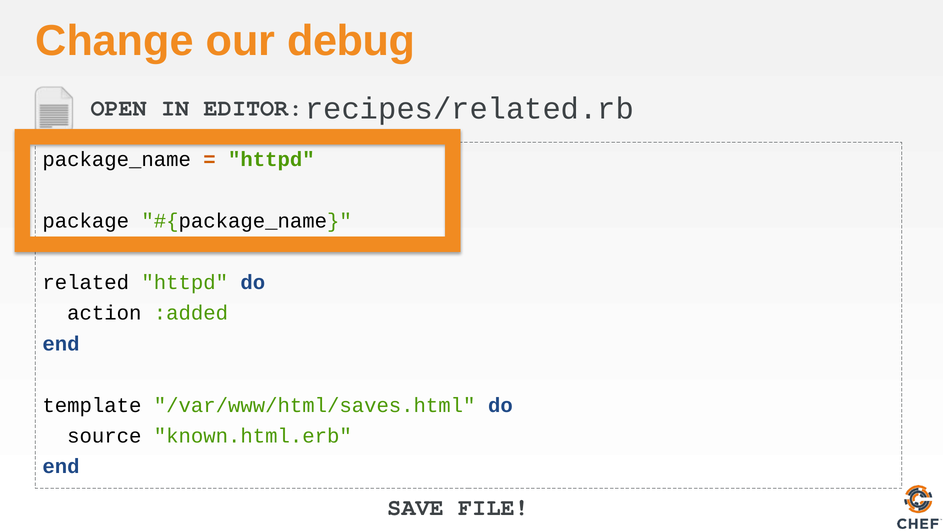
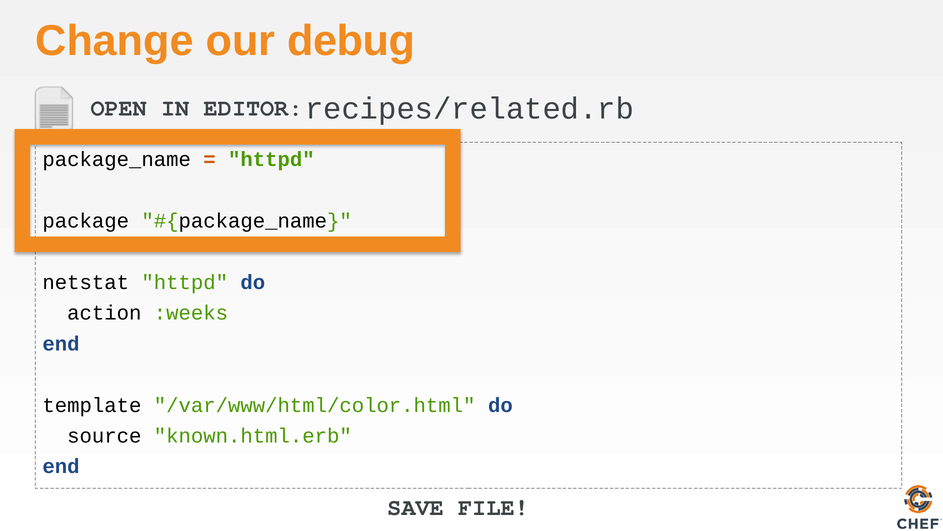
related: related -> netstat (86, 282)
:added: :added -> :weeks (191, 313)
/var/www/html/saves.html: /var/www/html/saves.html -> /var/www/html/color.html (315, 405)
